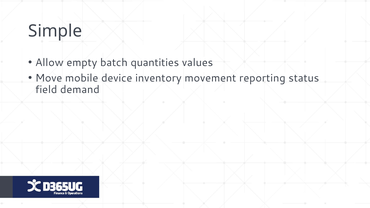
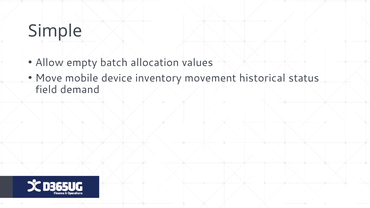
quantities: quantities -> allocation (155, 63)
reporting: reporting -> historical (262, 78)
